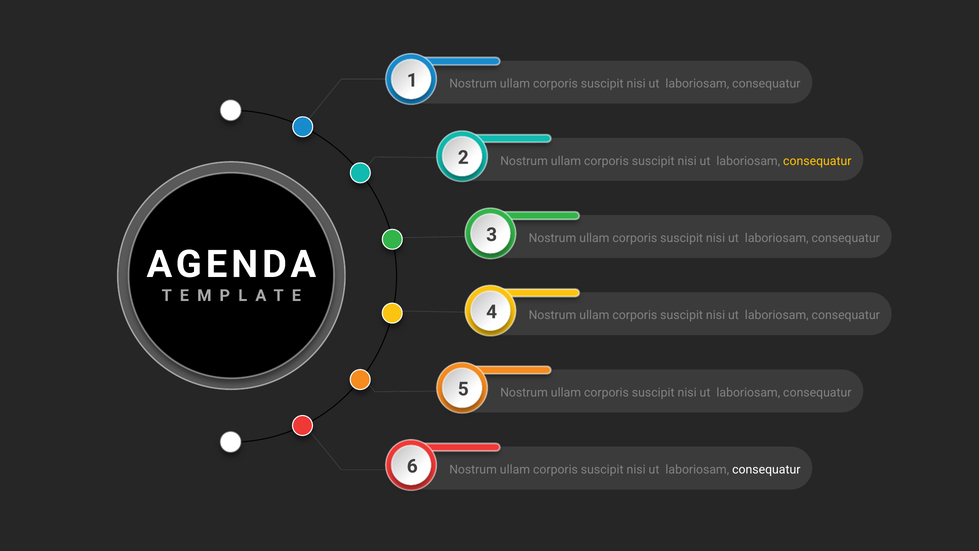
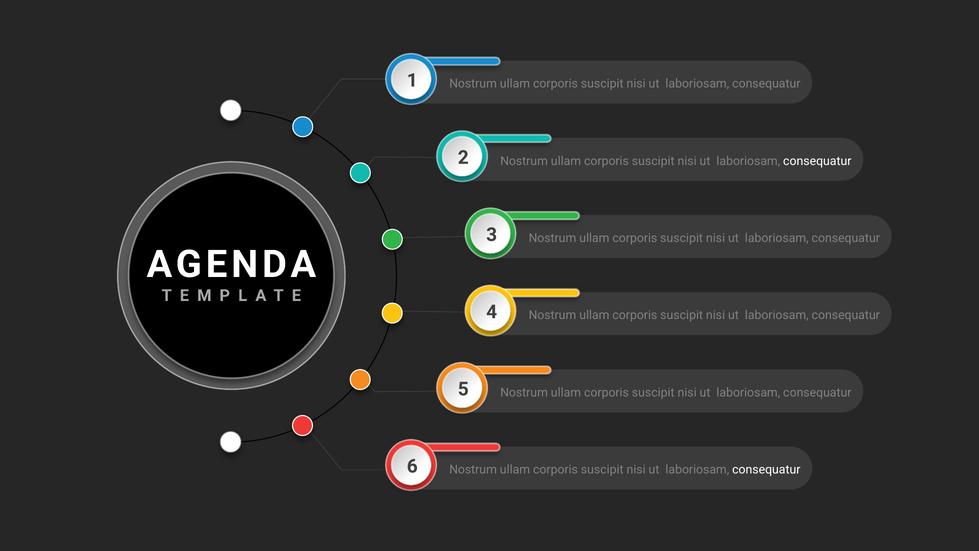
consequatur colour: yellow -> white (817, 161)
